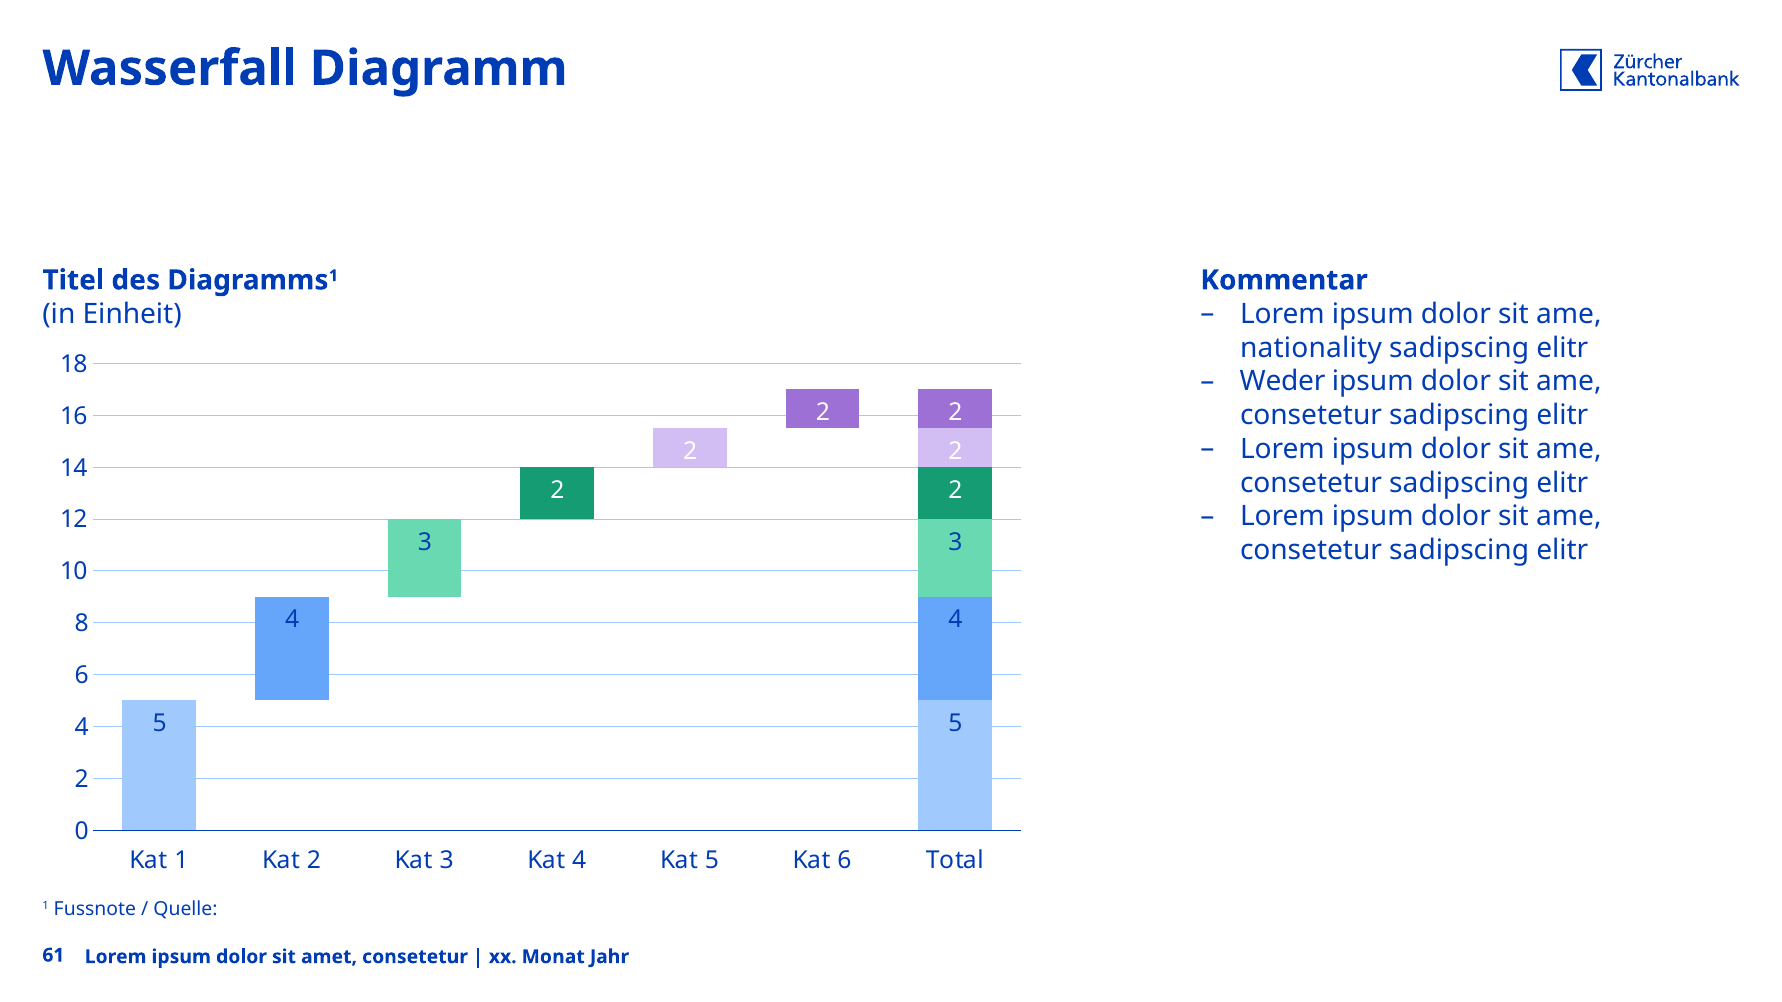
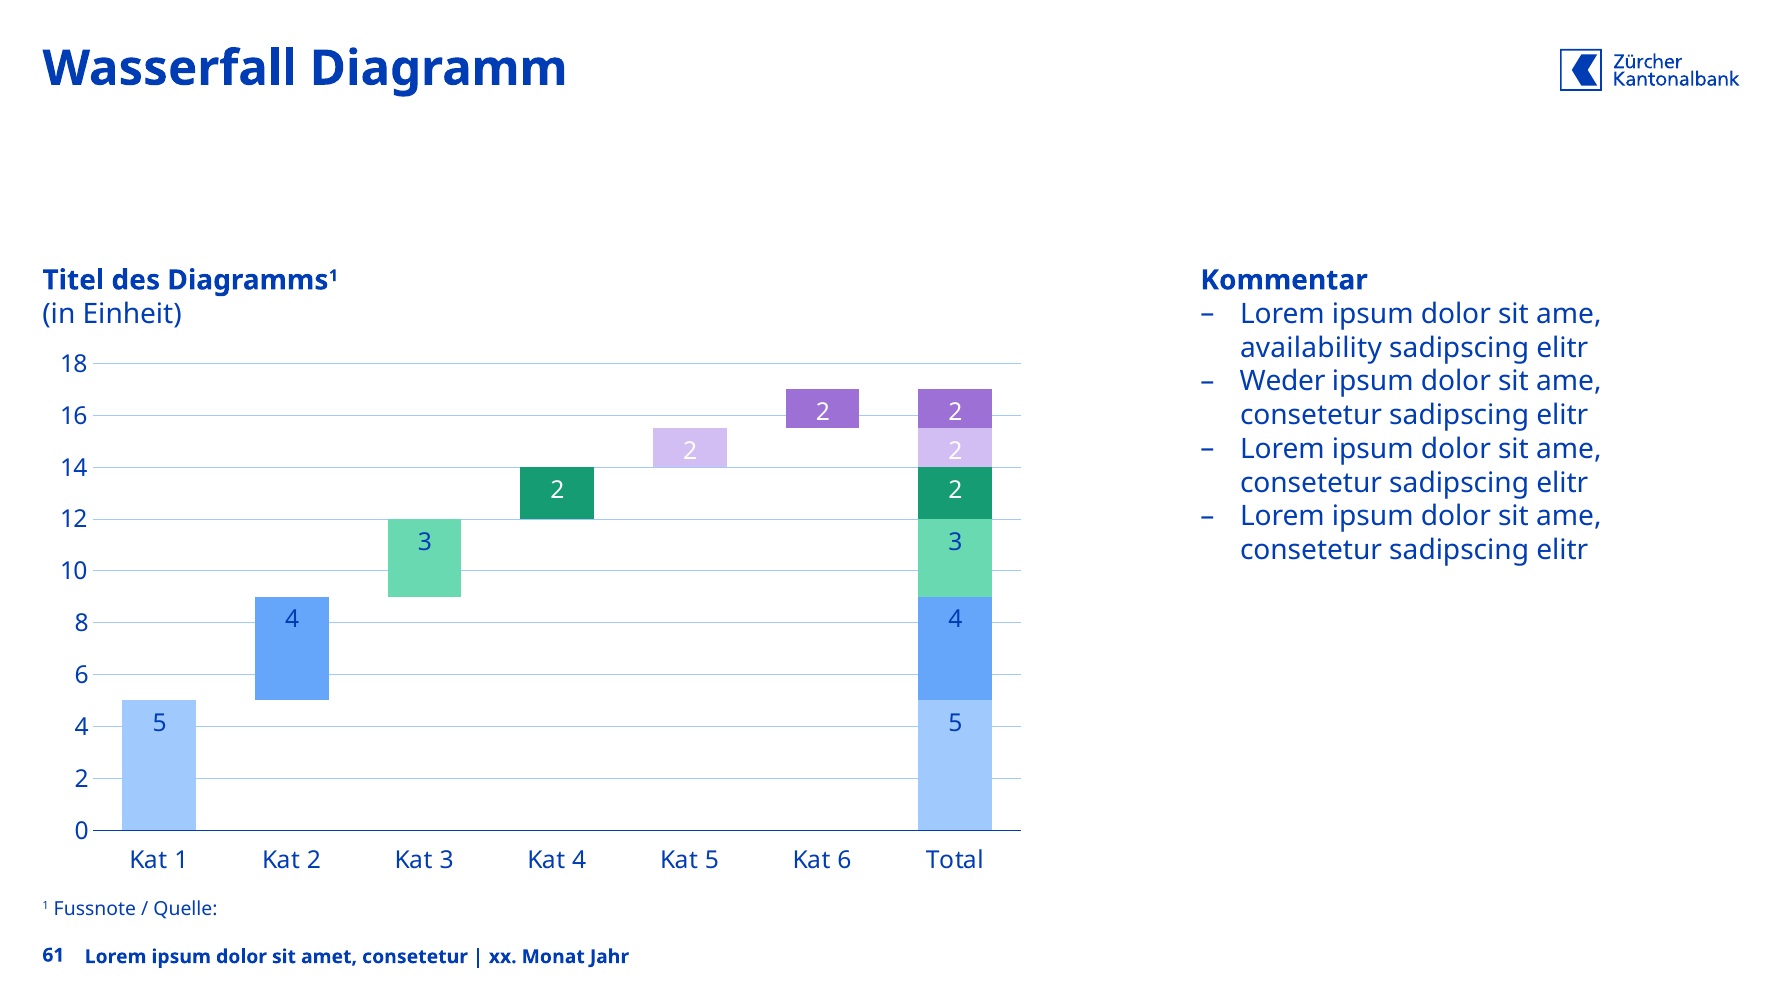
nationality: nationality -> availability (1311, 348)
